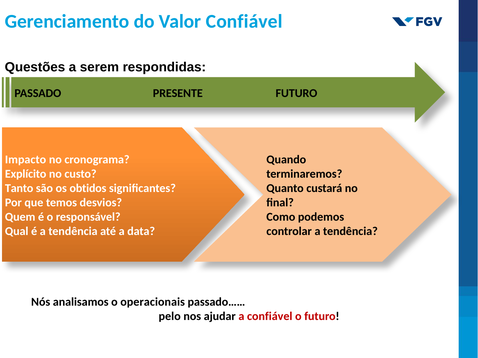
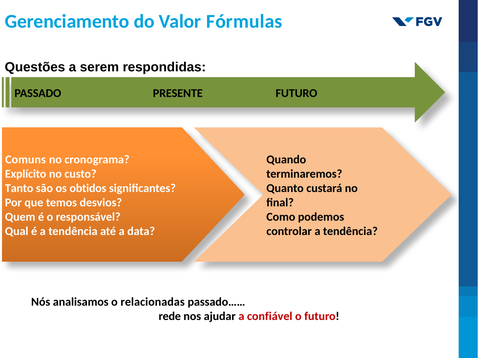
Valor Confiável: Confiável -> Fórmulas (244, 22)
Impacto: Impacto -> Comuns (26, 160)
operacionais: operacionais -> relacionadas (153, 302)
pelo: pelo -> rede (170, 317)
